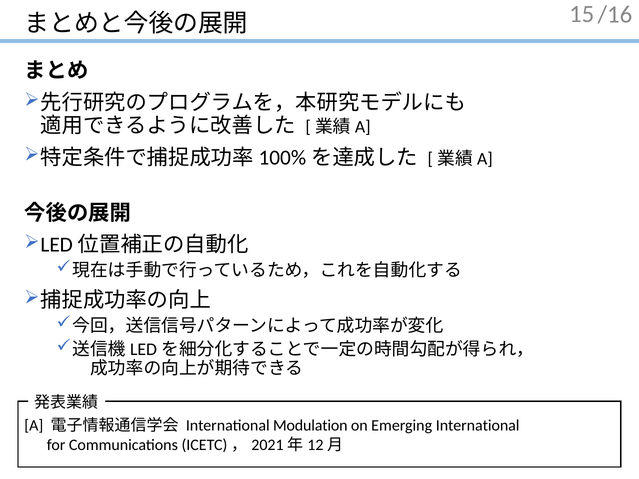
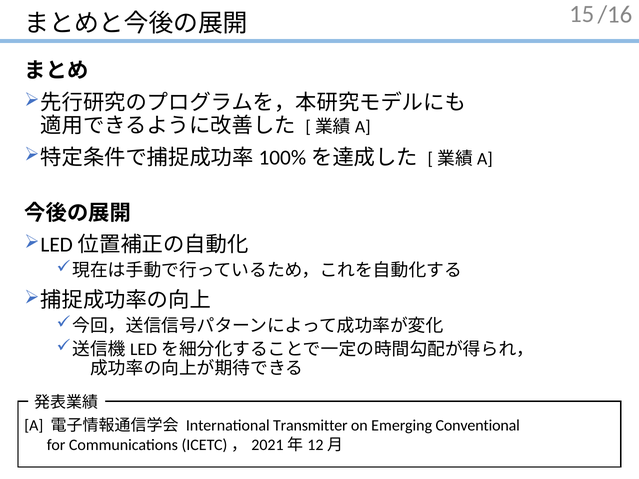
Modulation: Modulation -> Transmitter (310, 426)
Emerging International: International -> Conventional (478, 426)
